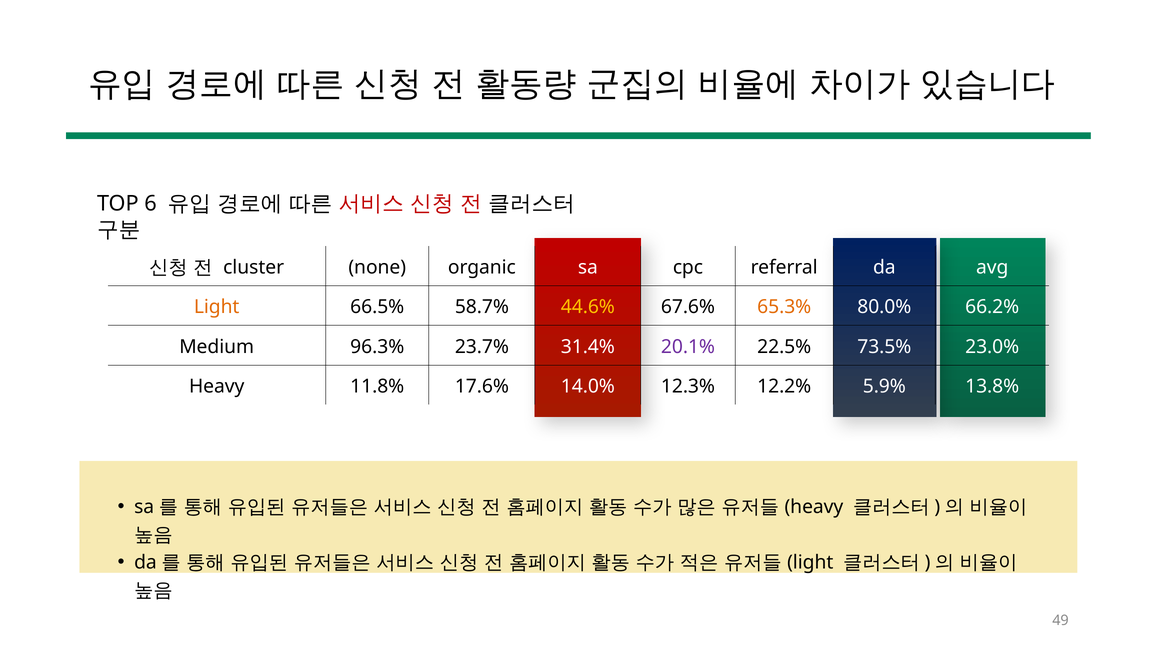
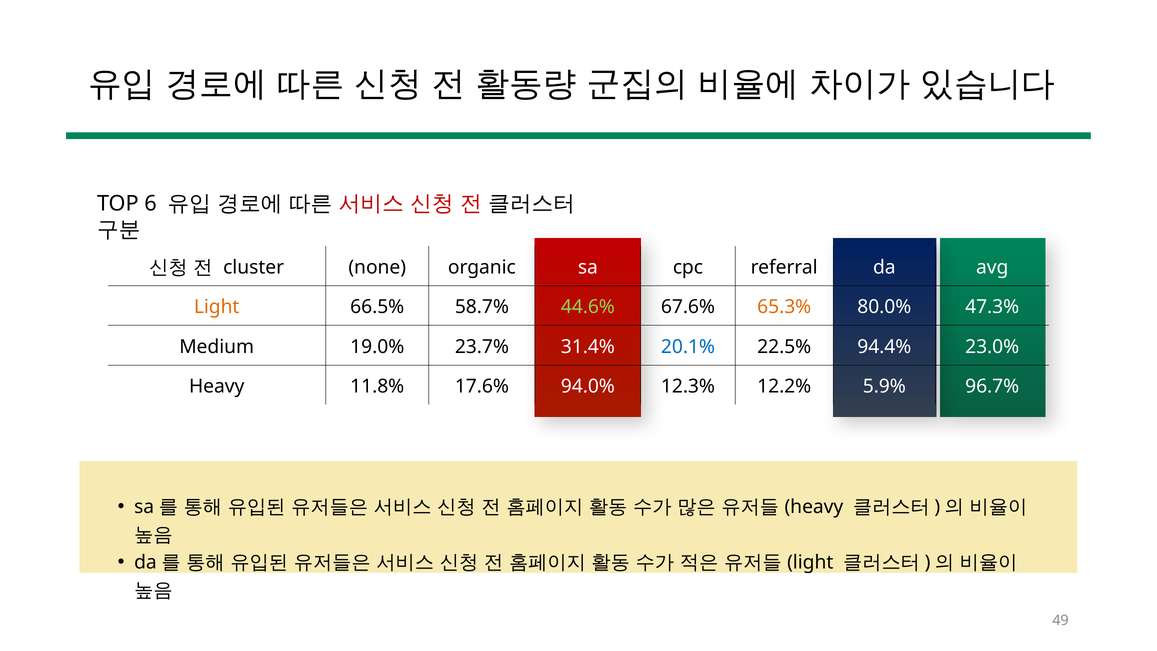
44.6% colour: yellow -> light green (588, 307)
66.2%: 66.2% -> 47.3% (992, 307)
96.3%: 96.3% -> 19.0% (377, 347)
20.1% colour: purple -> blue (688, 347)
73.5%: 73.5% -> 94.4% (884, 347)
14.0%: 14.0% -> 94.0% (588, 386)
13.8%: 13.8% -> 96.7% (992, 386)
